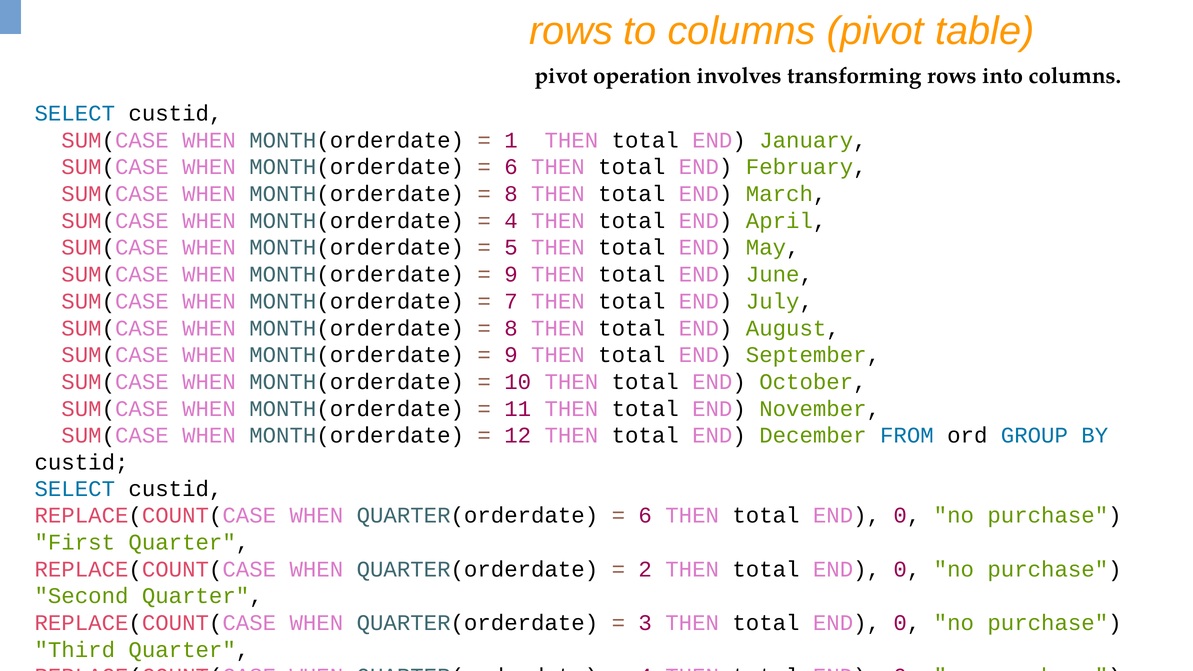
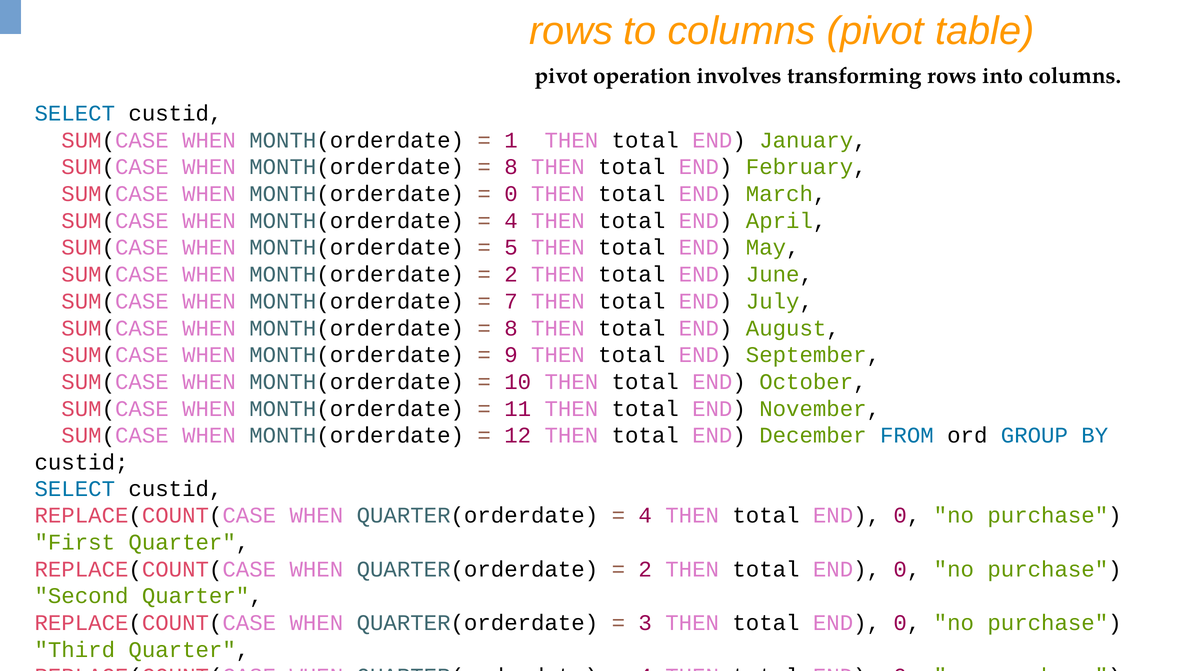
6: 6 -> 8 (511, 167)
8: 8 -> 0 (511, 194)
9: 9 -> 2 (511, 274)
6: 6 -> 4 (645, 516)
